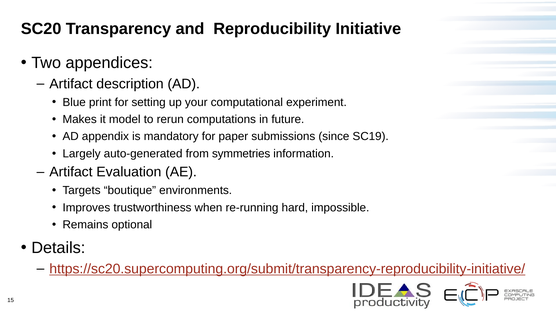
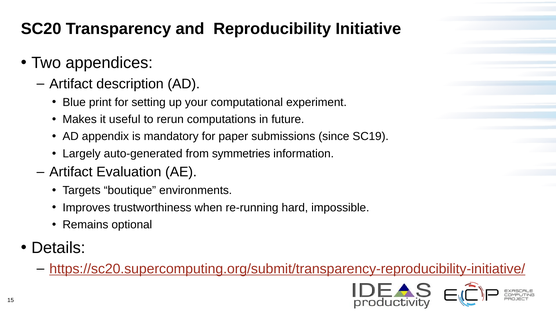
model: model -> useful (125, 119)
